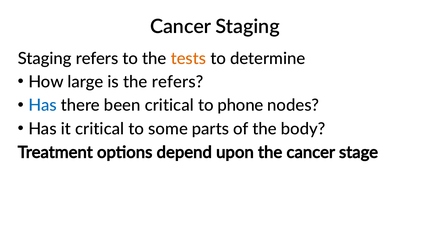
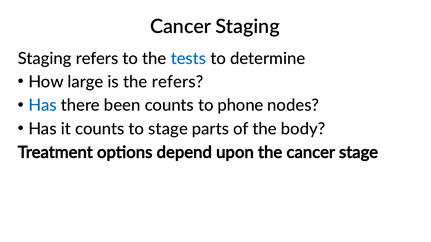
tests colour: orange -> blue (188, 59)
been critical: critical -> counts (169, 106)
it critical: critical -> counts (100, 129)
to some: some -> stage (168, 129)
